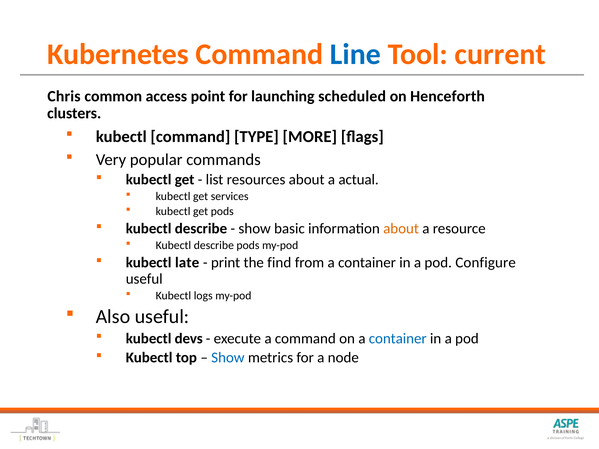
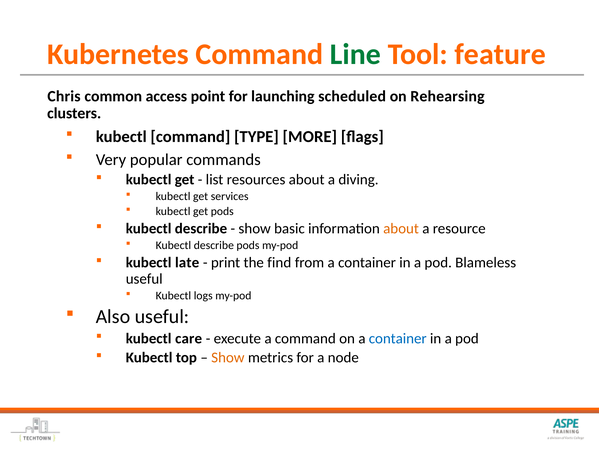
Line colour: blue -> green (355, 54)
current: current -> feature (500, 54)
Henceforth: Henceforth -> Rehearsing (447, 96)
actual: actual -> diving (359, 180)
Configure: Configure -> Blameless (486, 263)
devs: devs -> care (189, 339)
Show colour: blue -> orange (228, 358)
